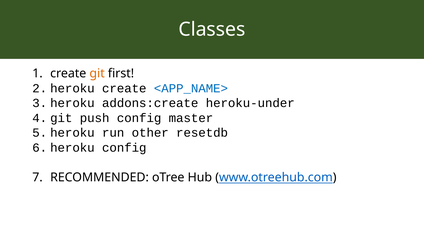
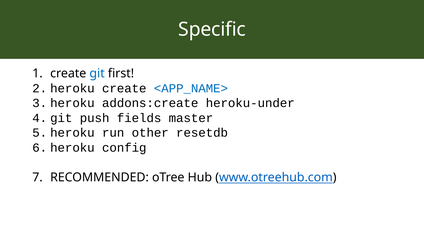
Classes: Classes -> Specific (212, 29)
git colour: orange -> blue (97, 73)
push config: config -> fields (139, 118)
